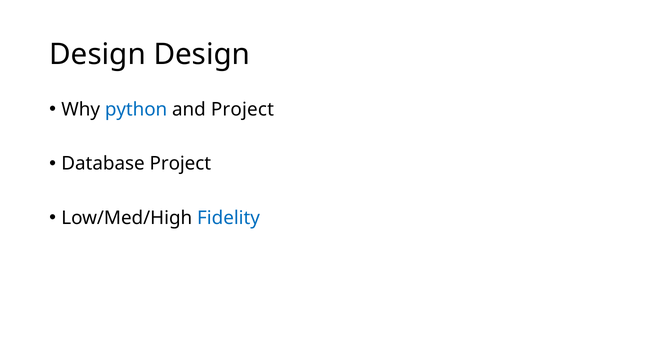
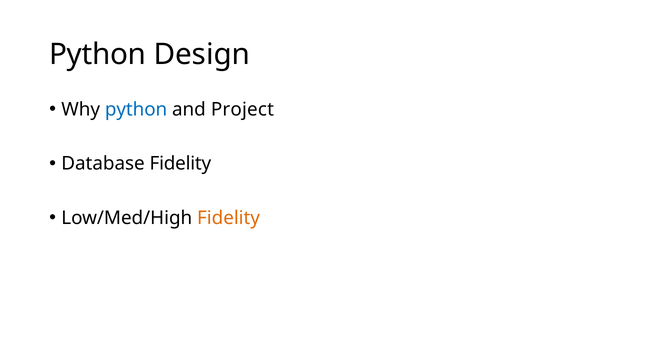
Design: Design -> Python (98, 54)
Database Project: Project -> Fidelity (180, 163)
Fidelity colour: blue -> orange (229, 218)
